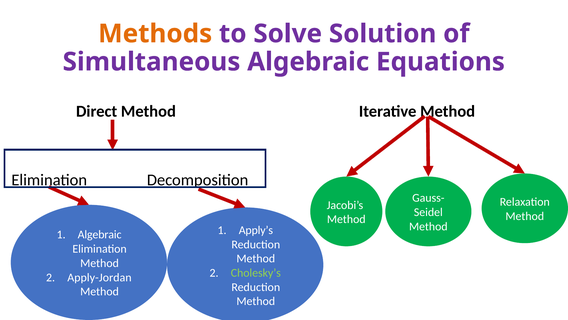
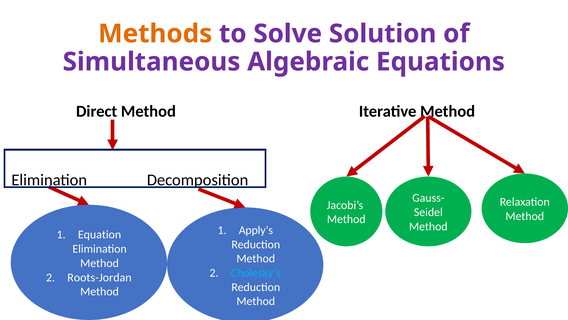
Algebraic: Algebraic -> Equation (100, 234)
Cholesky’s colour: light green -> light blue (256, 272)
Apply-Jordan: Apply-Jordan -> Roots-Jordan (99, 277)
